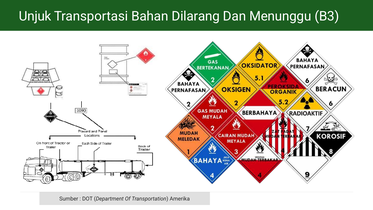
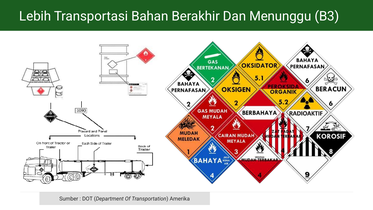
Unjuk: Unjuk -> Lebih (35, 16)
Dilarang: Dilarang -> Berakhir (196, 16)
